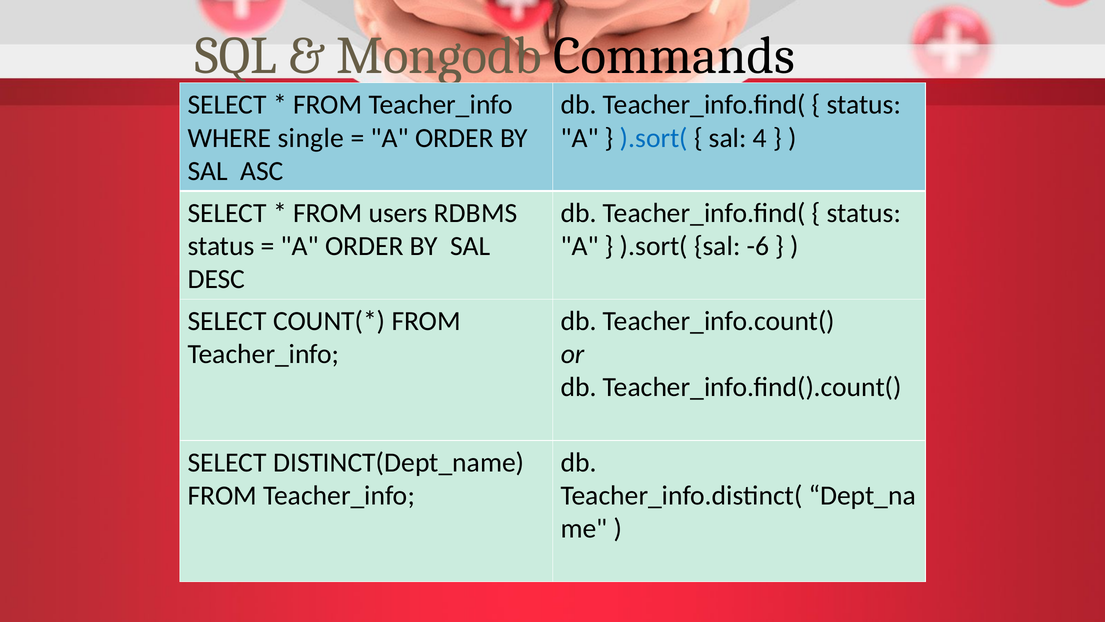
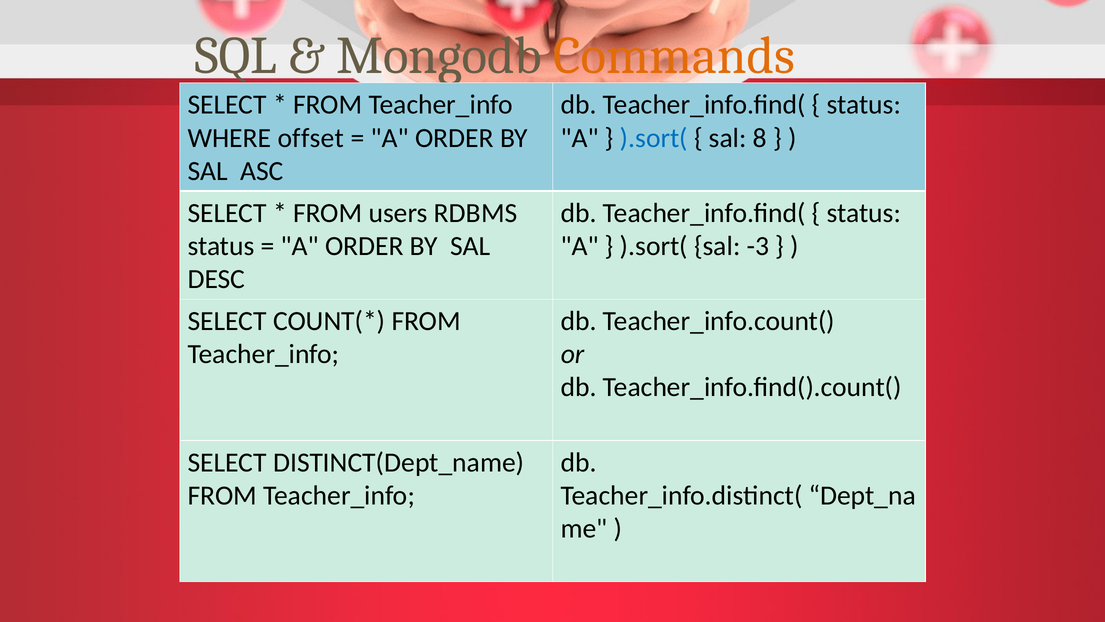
Commands colour: black -> orange (674, 55)
single: single -> offset (311, 138)
4: 4 -> 8 (760, 138)
-6: -6 -> -3 (758, 246)
